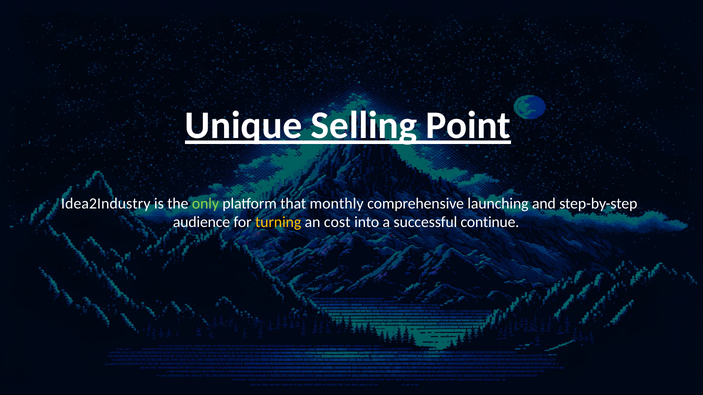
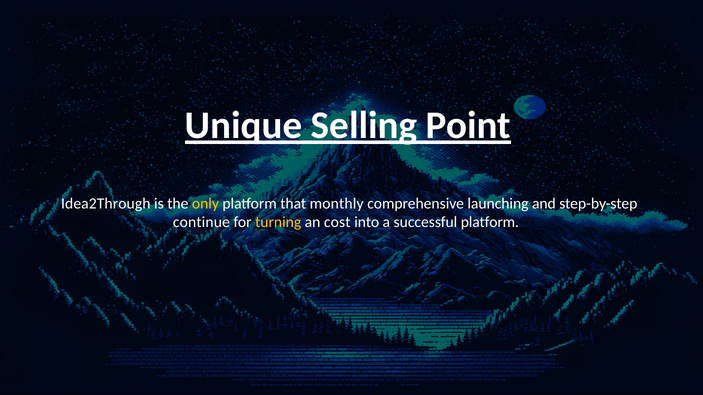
Idea2Industry: Idea2Industry -> Idea2Through (106, 204)
only colour: light green -> yellow (205, 204)
audience: audience -> continue (201, 222)
successful continue: continue -> platform (490, 222)
